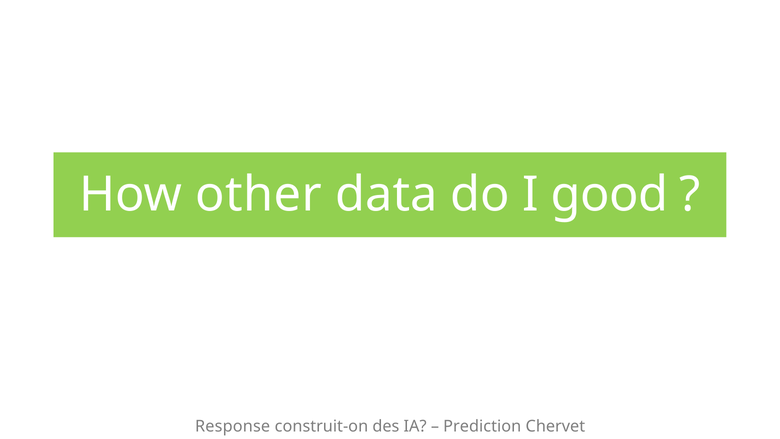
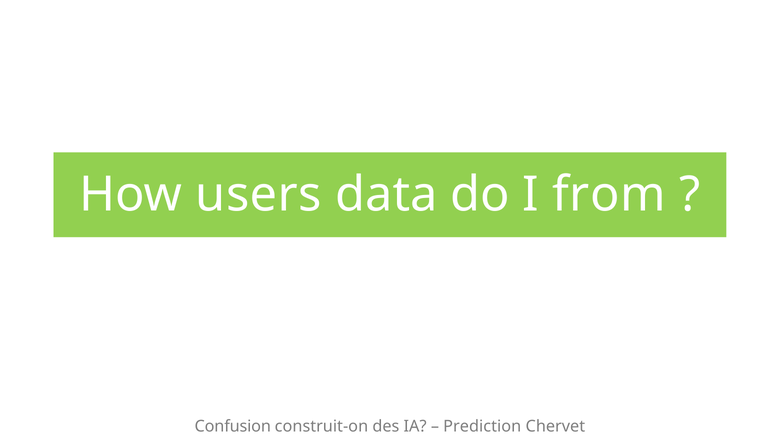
other: other -> users (259, 194)
good: good -> from (609, 194)
Response: Response -> Confusion (233, 426)
